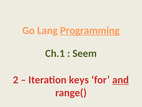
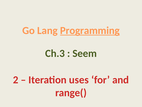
Ch.1: Ch.1 -> Ch.3 (55, 53)
keys: keys -> uses (79, 80)
and underline: present -> none (121, 80)
